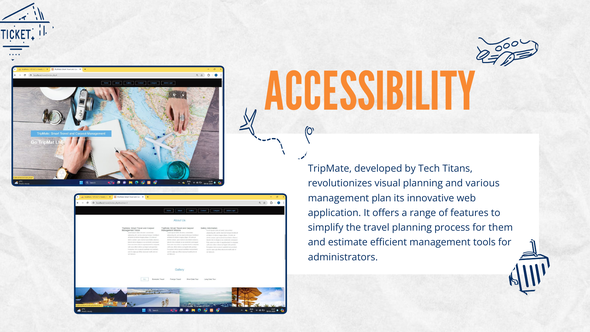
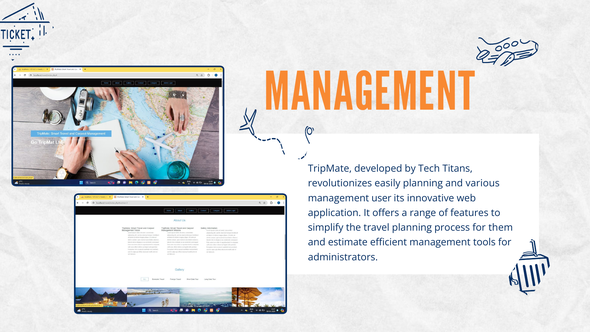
ACCESSIBILITY: ACCESSIBILITY -> MANAGEMENT (370, 92)
visual: visual -> easily (387, 183)
plan: plan -> user (381, 198)
